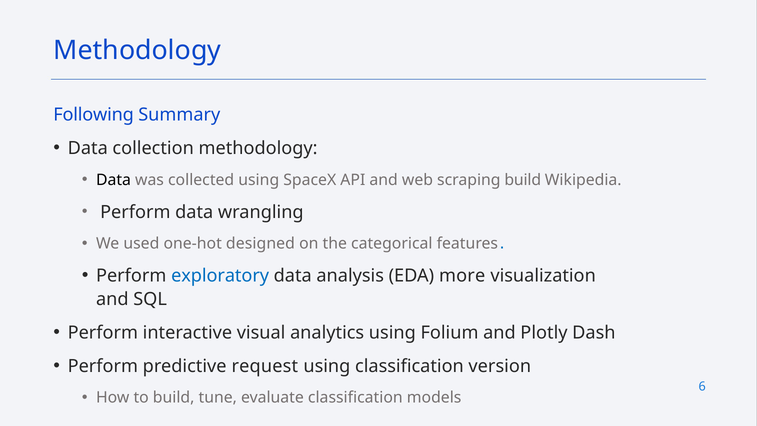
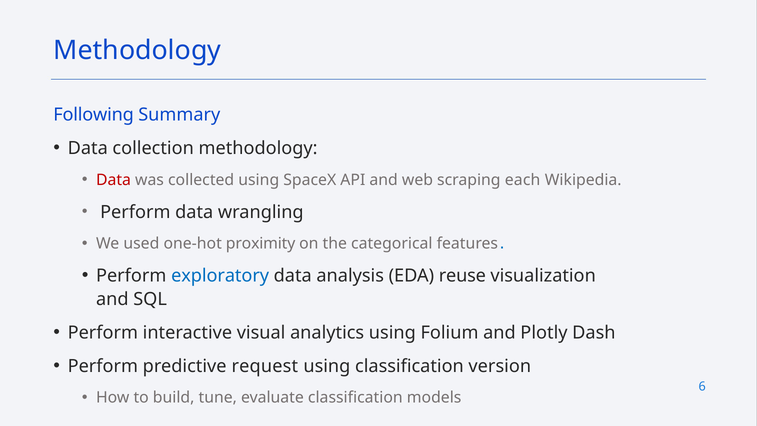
Data colour: black -> red (114, 180)
scraping build: build -> each (523, 180)
designed: designed -> proximity (261, 244)
more: more -> reuse (462, 276)
